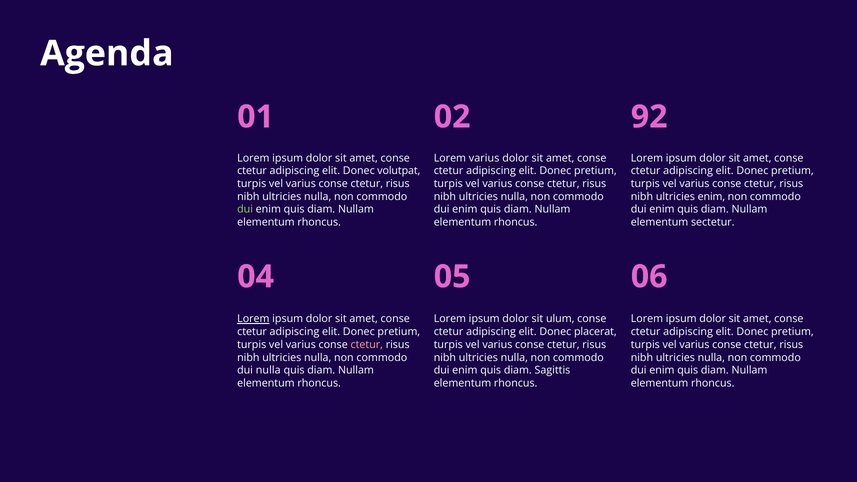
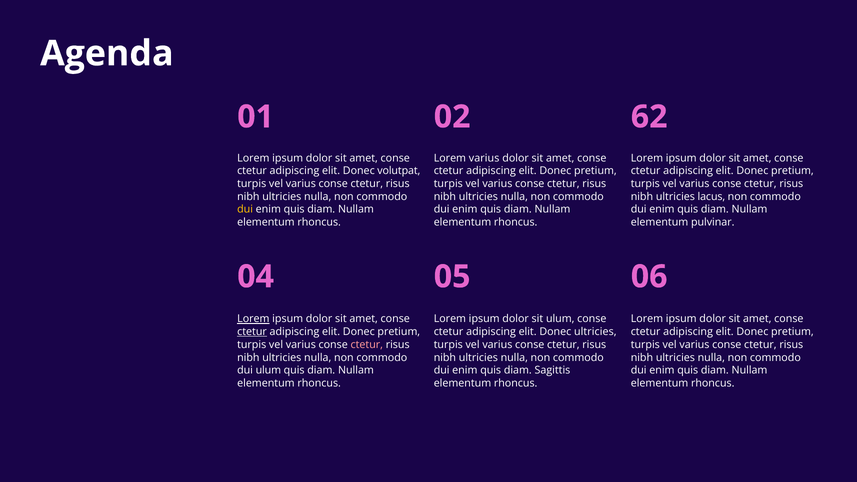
92: 92 -> 62 (649, 117)
ultricies enim: enim -> lacus (711, 197)
dui colour: light green -> yellow (245, 209)
sectetur: sectetur -> pulvinar (713, 222)
ctetur underline: none -> present (252, 332)
Donec placerat: placerat -> ultricies (595, 332)
dui nulla: nulla -> ulum (268, 370)
